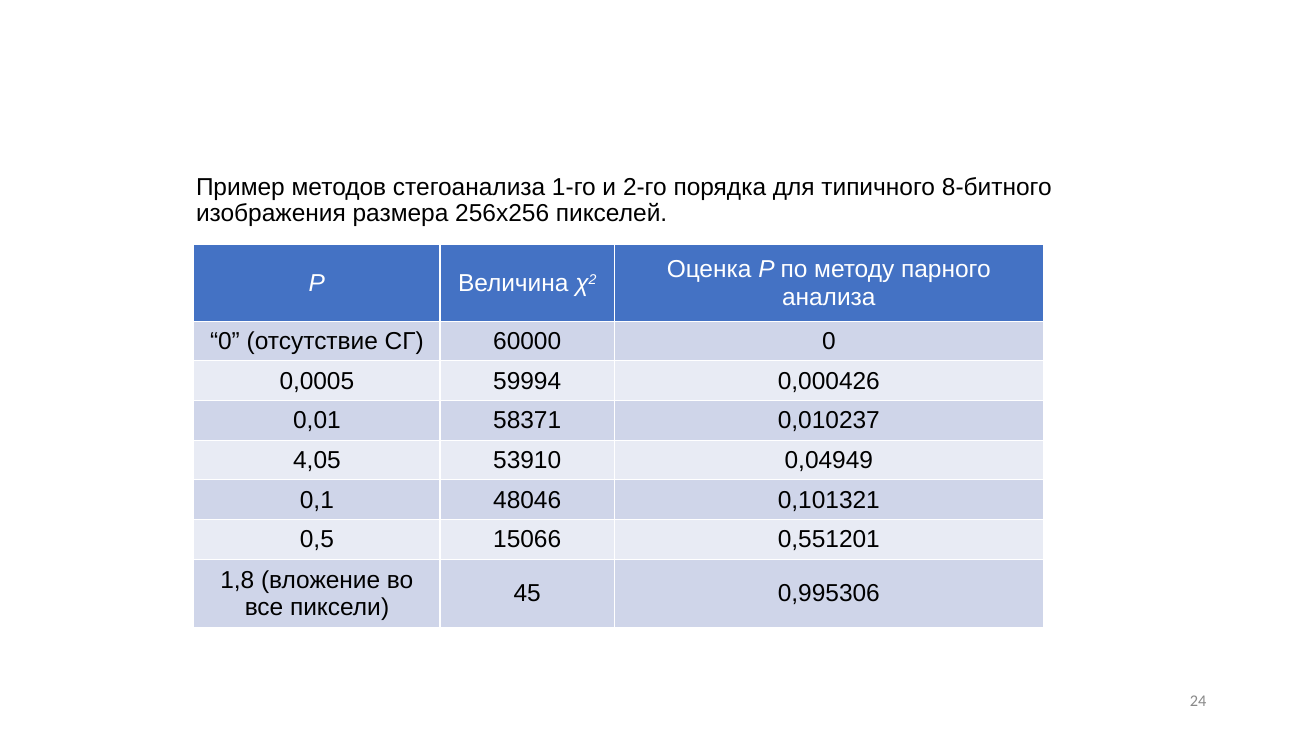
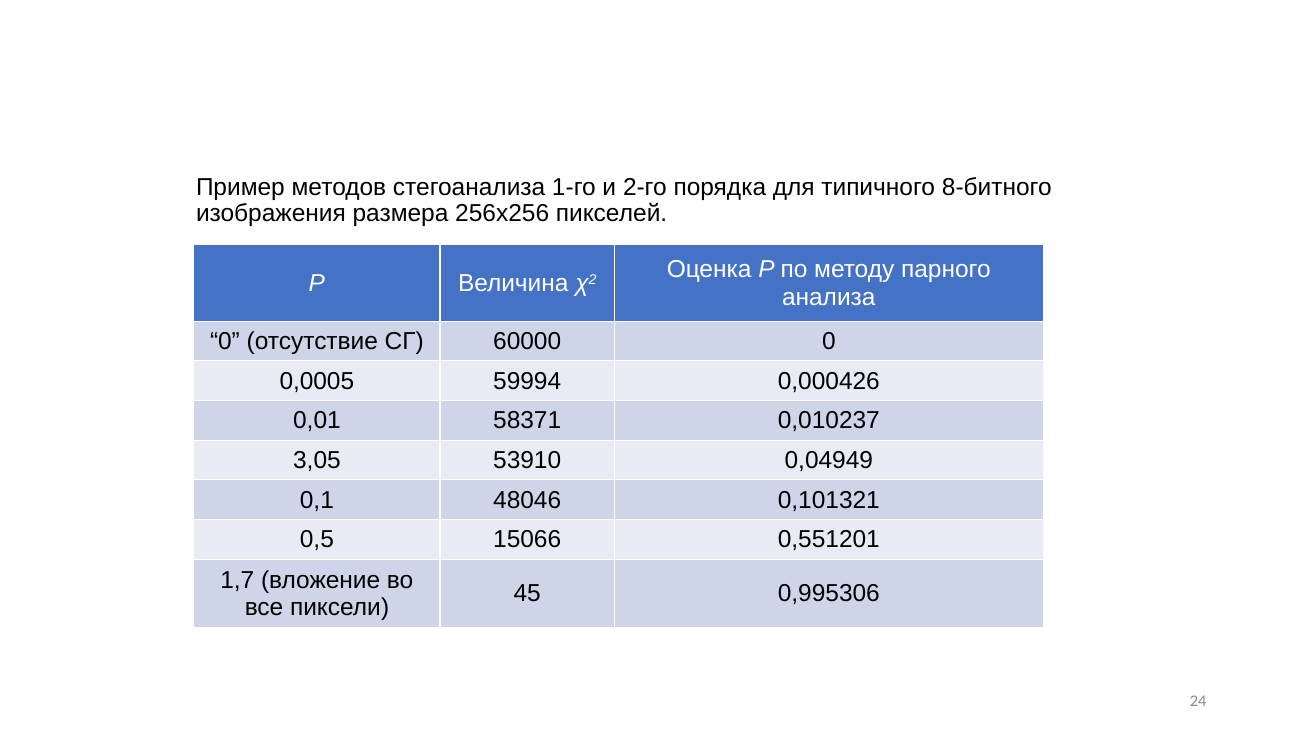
4,05: 4,05 -> 3,05 (317, 461)
1,8: 1,8 -> 1,7 (237, 581)
